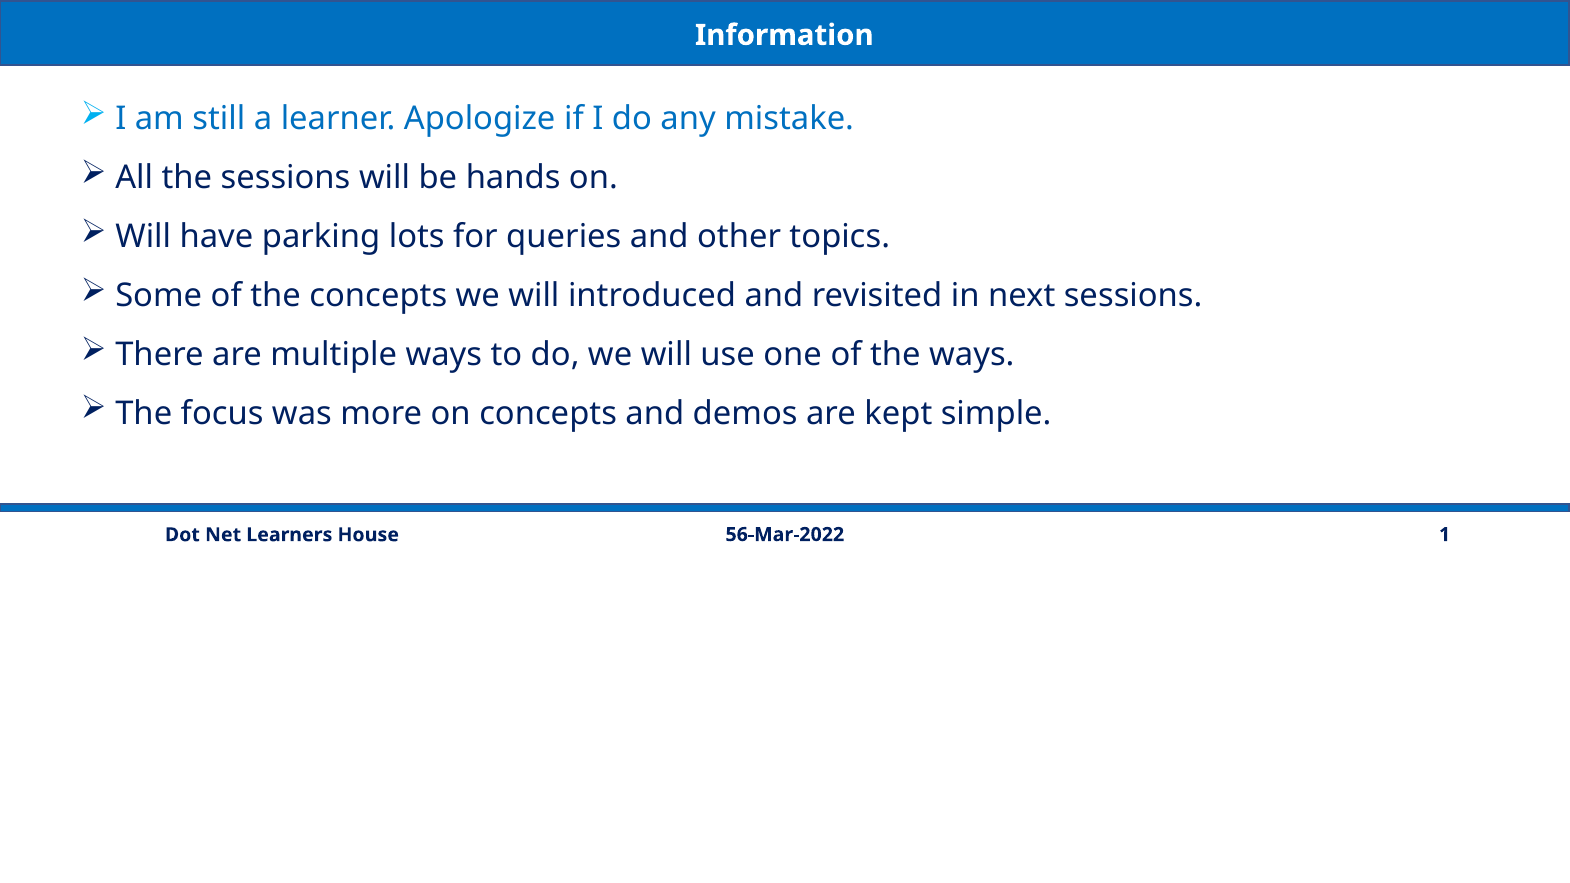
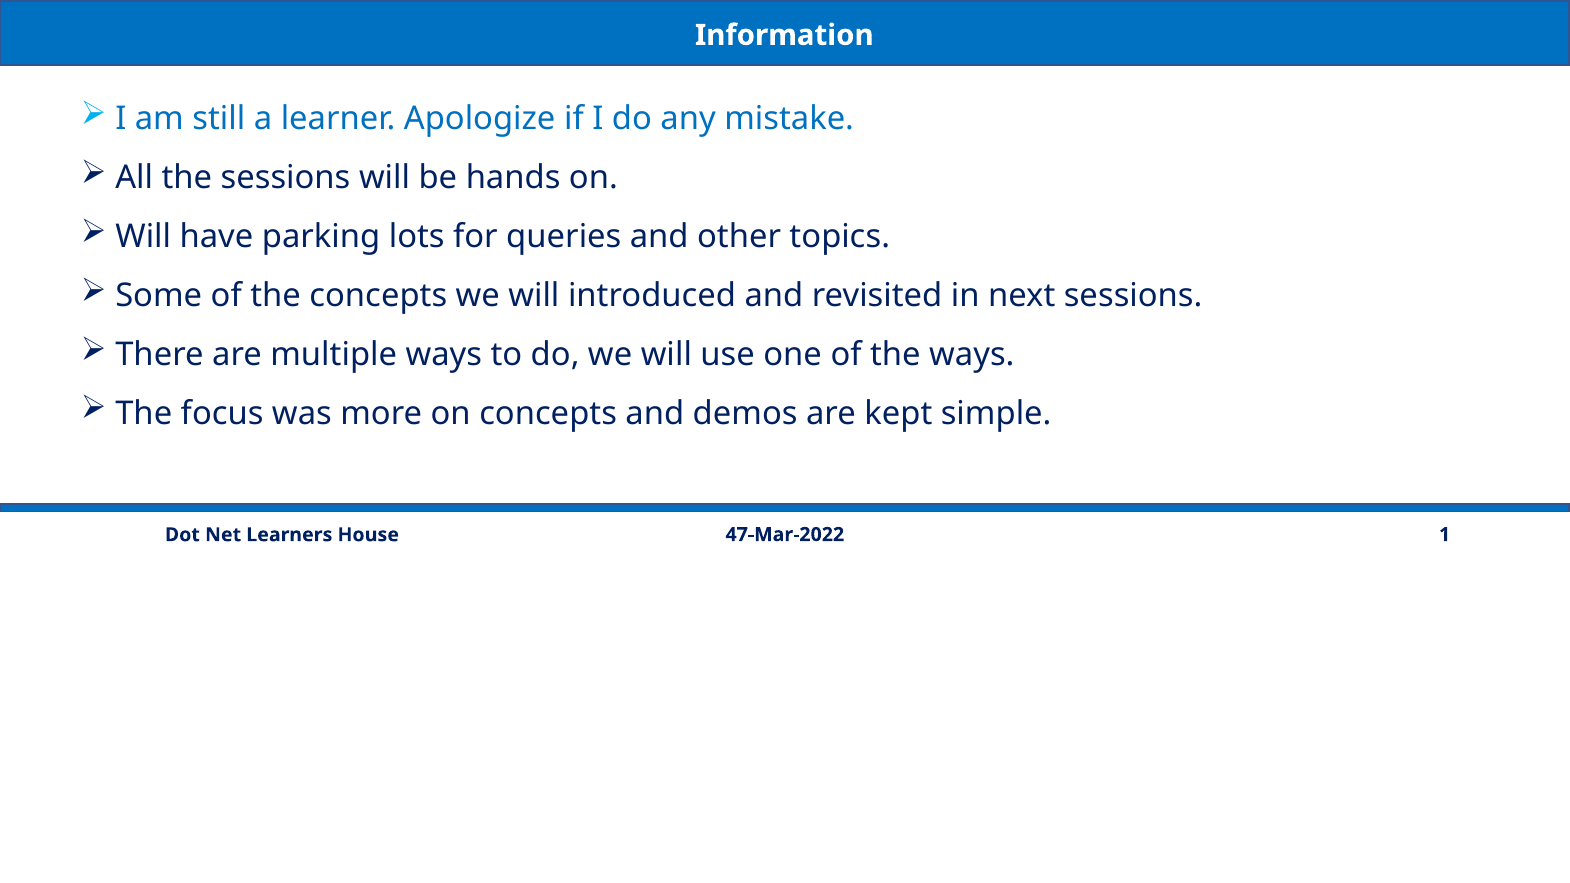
56-Mar-2022: 56-Mar-2022 -> 47-Mar-2022 (785, 535)
